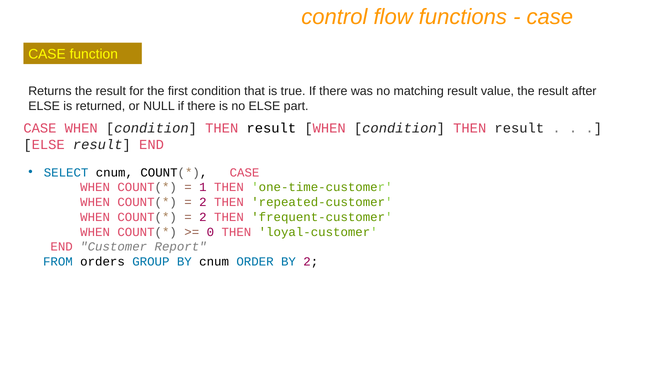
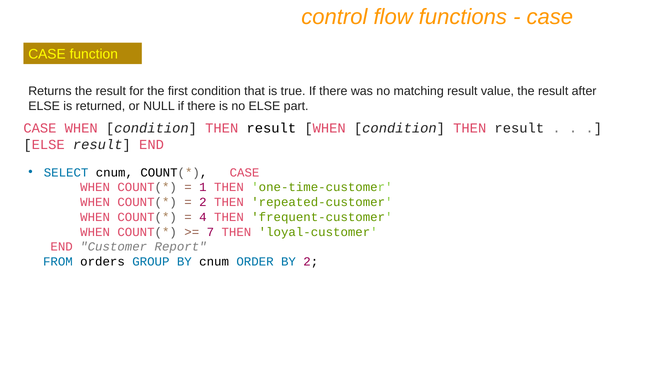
2: 2 -> 4 (203, 217)
0: 0 -> 7 (210, 232)
